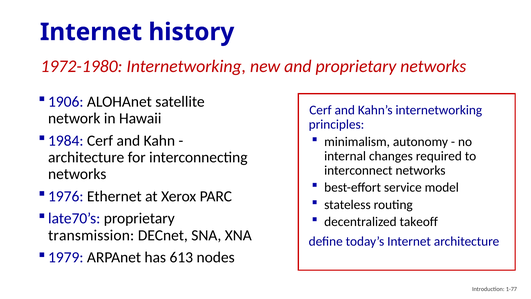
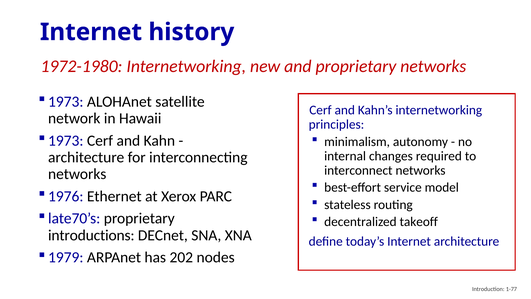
1906: 1906 -> 1973 (66, 102)
1984: 1984 -> 1973 (66, 140)
transmission: transmission -> introductions (91, 235)
613: 613 -> 202 (181, 257)
